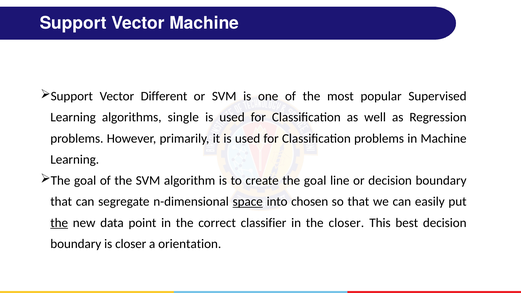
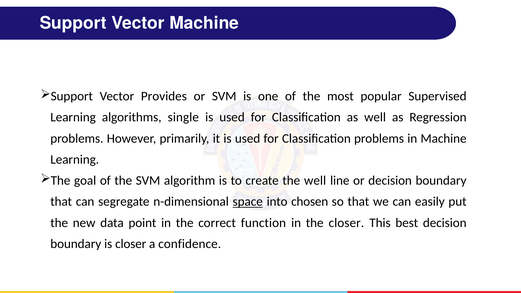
Different: Different -> Provides (164, 96)
create the goal: goal -> well (315, 181)
the underline: present -> none (59, 223)
classifier: classifier -> function (263, 223)
orientation: orientation -> confidence (190, 244)
